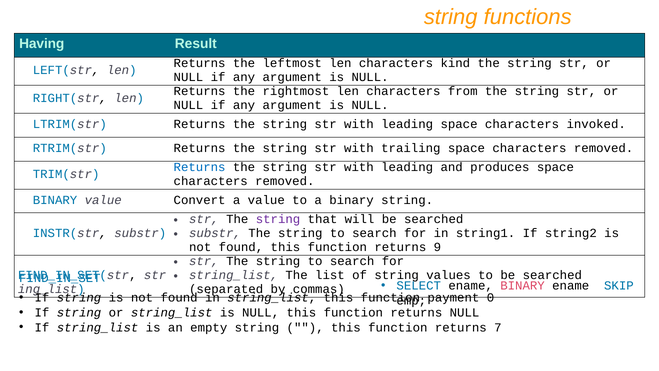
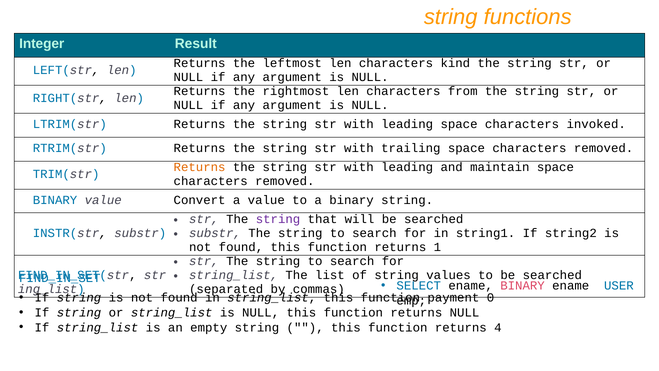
Having: Having -> Integer (42, 43)
Returns colour: blue -> orange (200, 167)
produces: produces -> maintain (500, 167)
9: 9 -> 1 (437, 247)
SKIP: SKIP -> USER (619, 286)
7: 7 -> 4 (498, 327)
